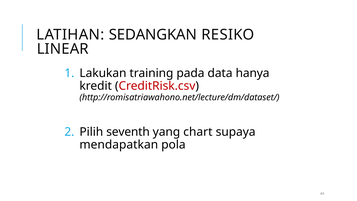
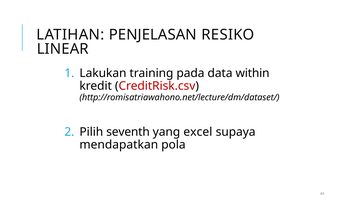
SEDANGKAN: SEDANGKAN -> PENJELASAN (153, 35)
hanya: hanya -> within (253, 73)
chart: chart -> excel (198, 132)
